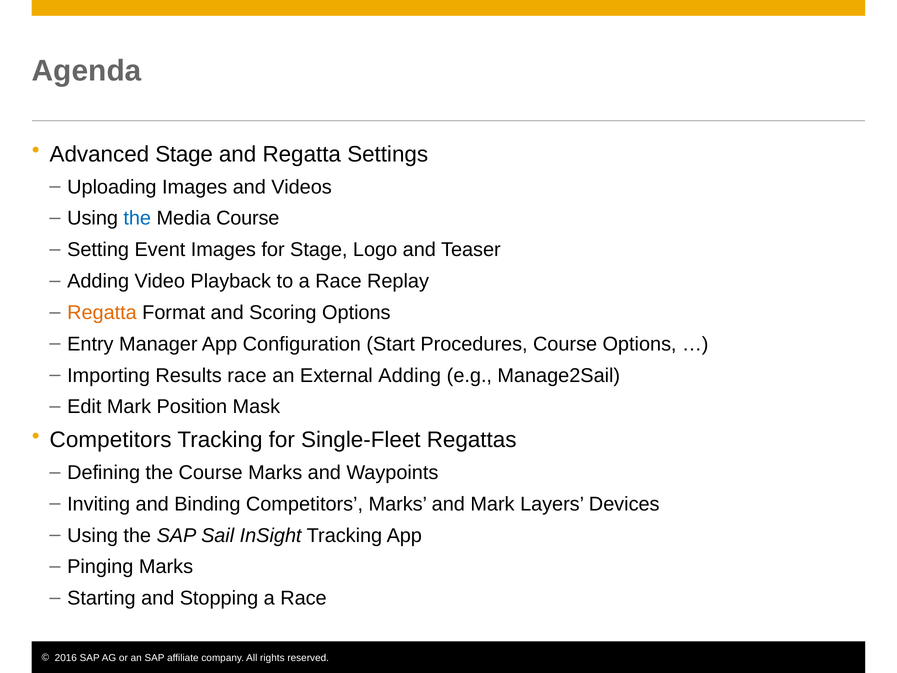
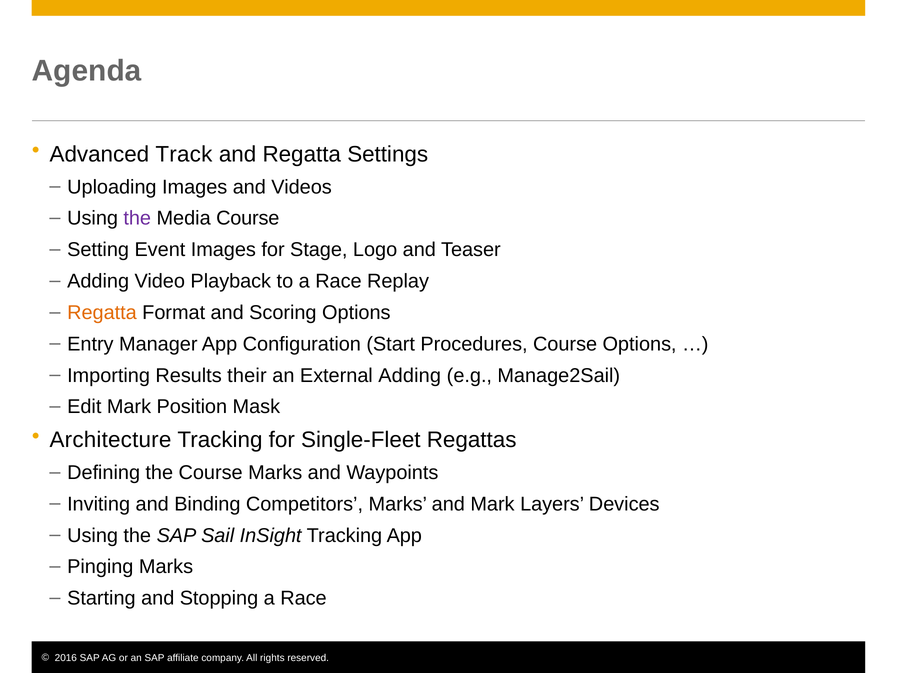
Advanced Stage: Stage -> Track (184, 154)
the colour: blue -> purple (137, 218)
Results race: race -> their (247, 375)
Competitors: Competitors -> Architecture (110, 440)
